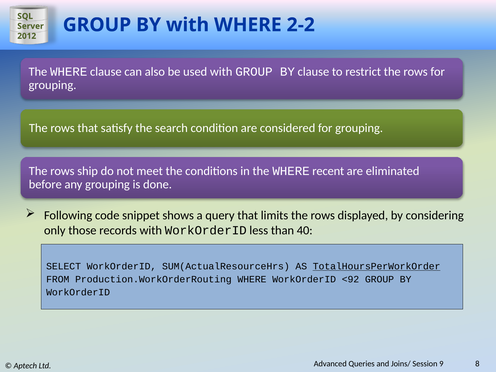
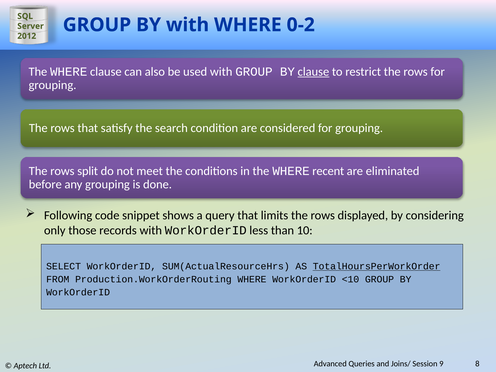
2-2: 2-2 -> 0-2 (301, 25)
clause underline: none -> present (313, 72)
ship: ship -> split (88, 171)
40: 40 -> 10 (305, 230)
<92: <92 -> <10 (351, 279)
